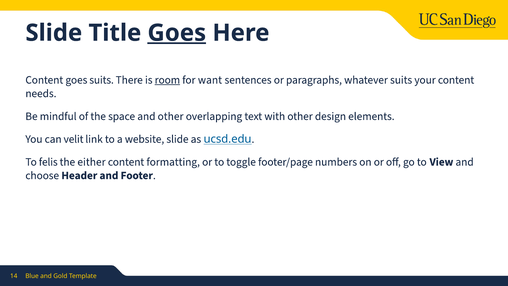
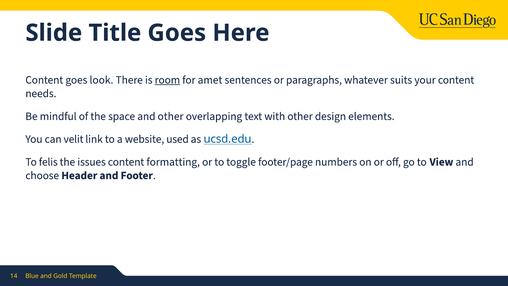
Goes underline: present -> none (177, 33)
goes suits: suits -> look (101, 80)
want: want -> amet (210, 80)
website slide: slide -> used (178, 139)
either: either -> issues (92, 162)
